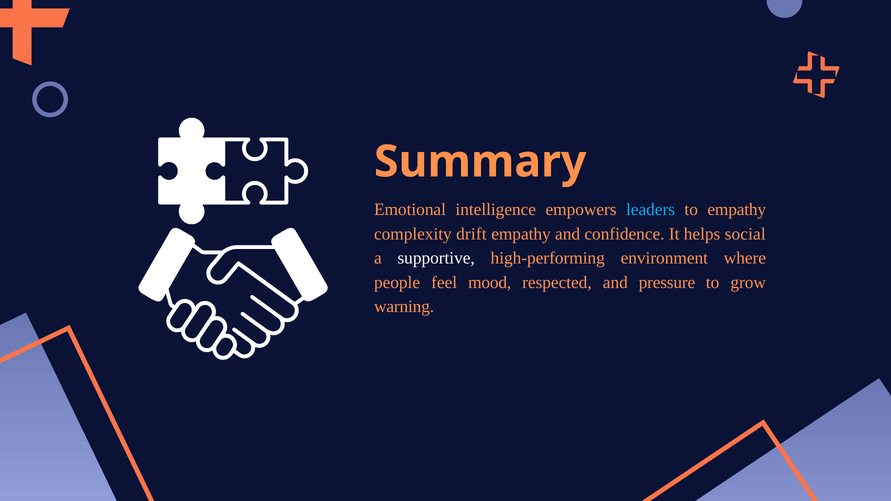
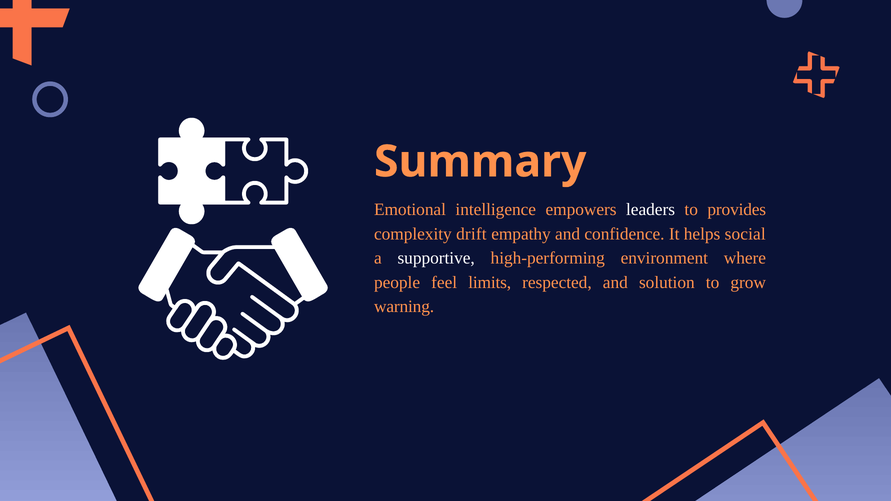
leaders colour: light blue -> white (651, 210)
to empathy: empathy -> provides (737, 210)
mood: mood -> limits (490, 283)
pressure: pressure -> solution (667, 283)
